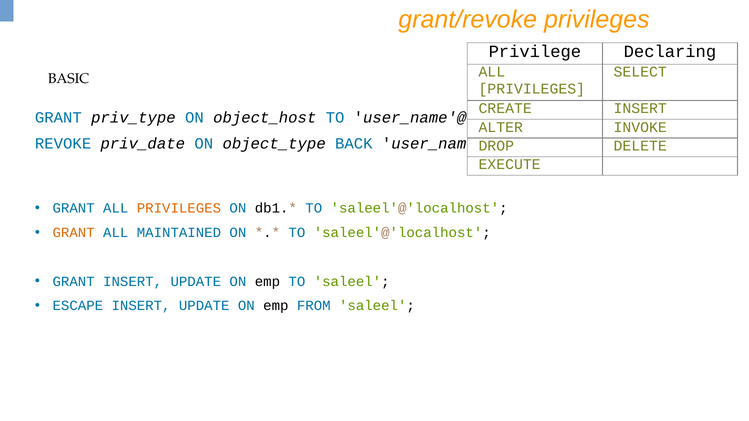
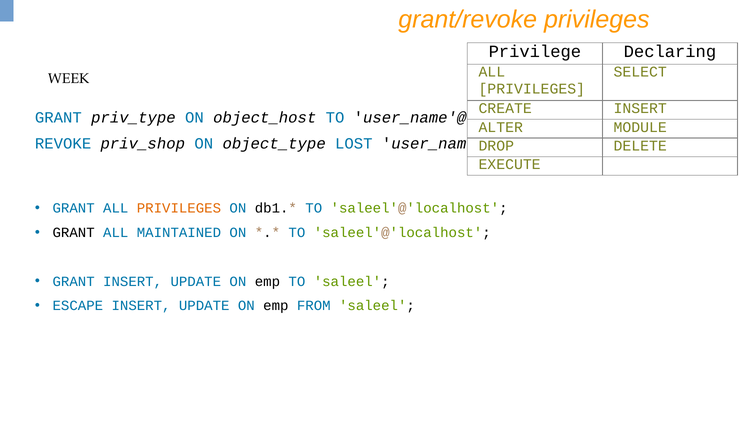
BASIC: BASIC -> WEEK (69, 79)
INVOKE: INVOKE -> MODULE (640, 127)
priv_date: priv_date -> priv_shop (143, 144)
BACK: BACK -> LOST (354, 144)
GRANT colour: orange -> black (74, 233)
